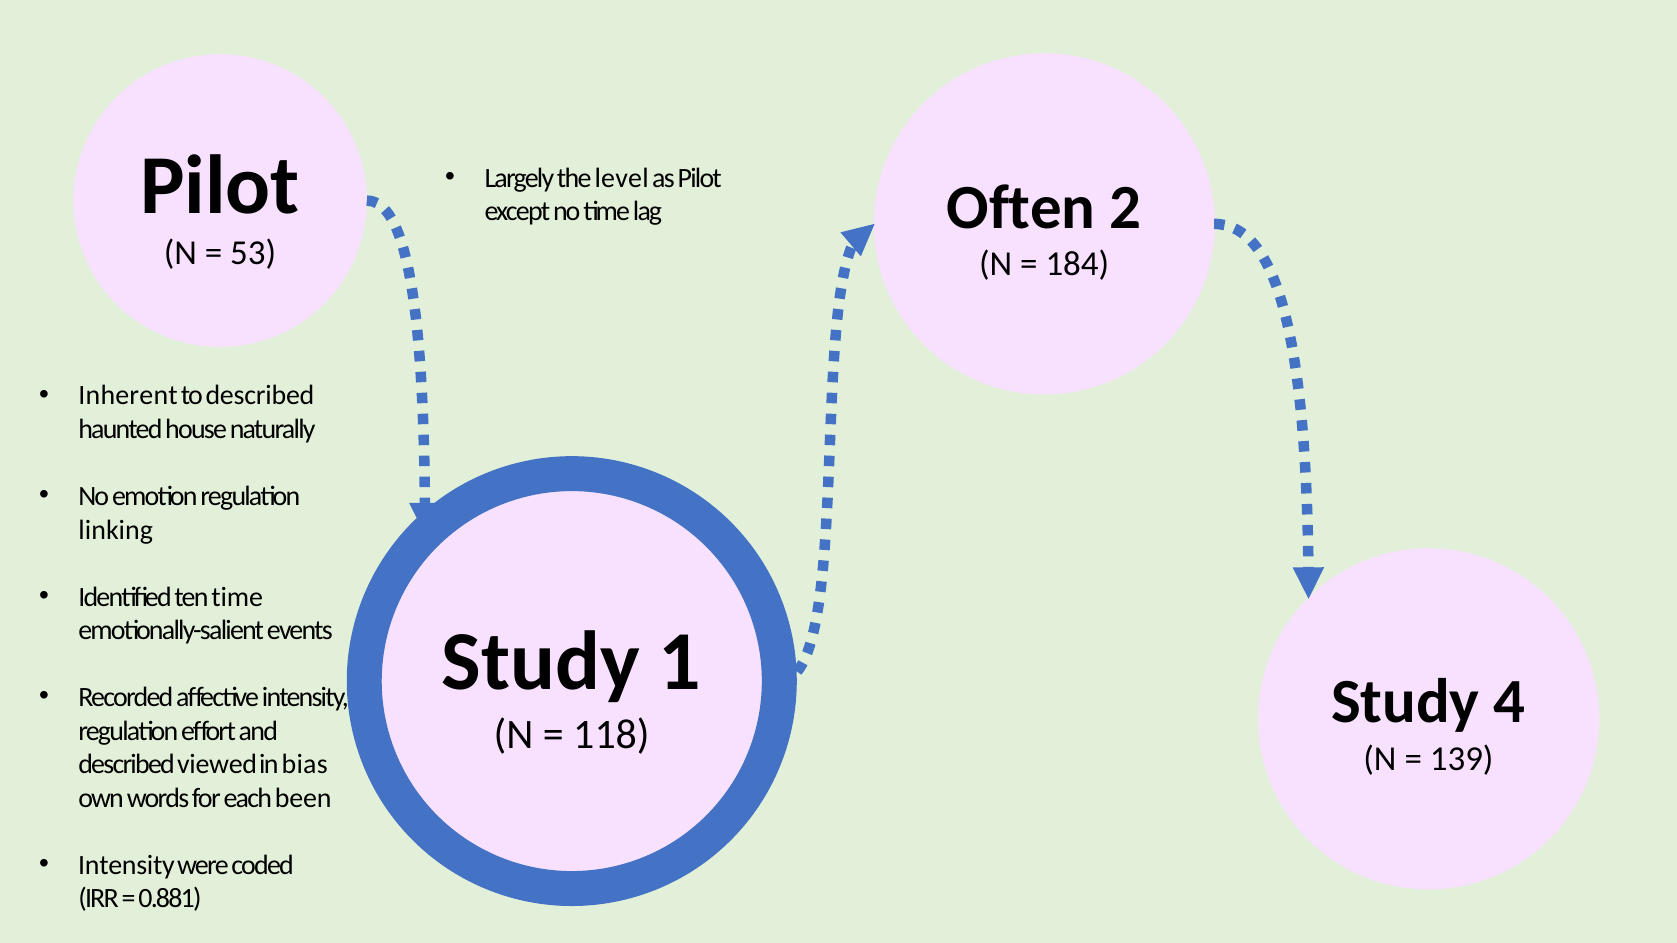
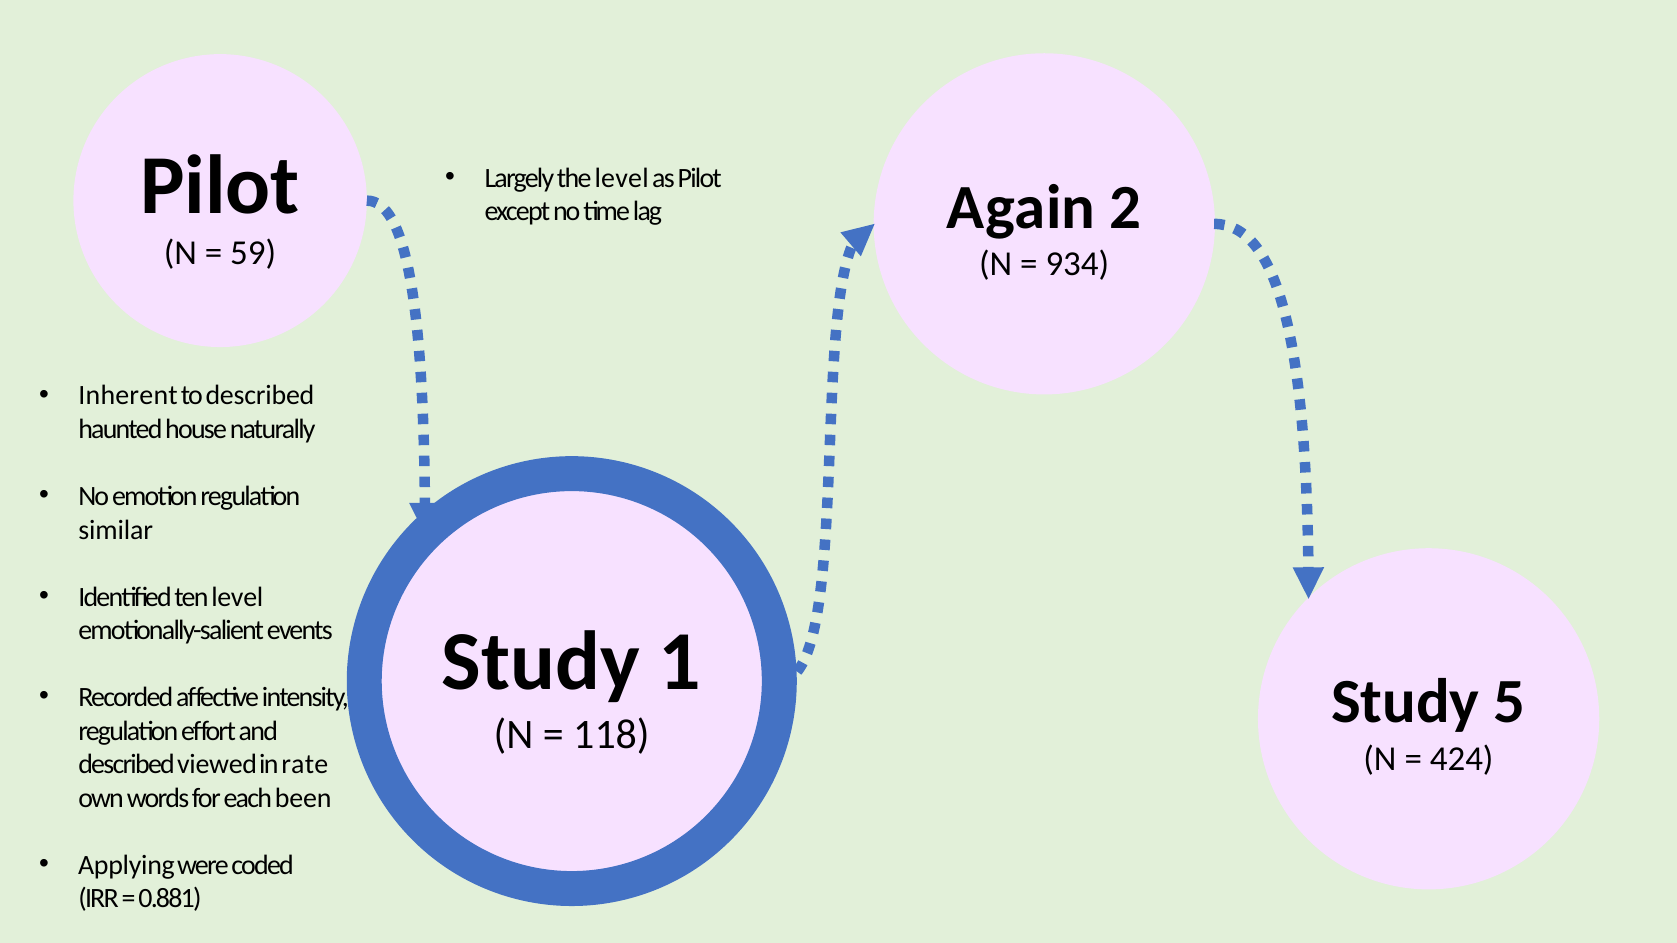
Often: Often -> Again (1021, 207)
53: 53 -> 59 (253, 253)
184: 184 -> 934 (1077, 264)
linking: linking -> similar (116, 530)
ten time: time -> level (237, 597)
4: 4 -> 5 (1510, 702)
139: 139 -> 424 (1462, 759)
bias: bias -> rate (305, 765)
Intensity: Intensity -> Applying (126, 865)
